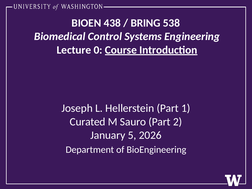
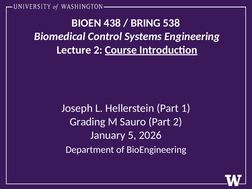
Lecture 0: 0 -> 2 (98, 50)
Curated: Curated -> Grading (88, 122)
